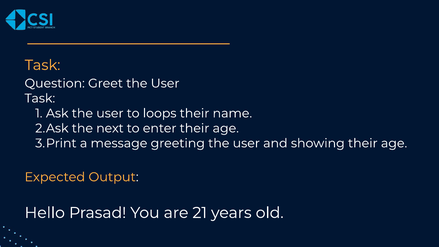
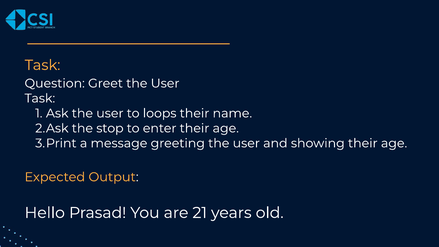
next: next -> stop (110, 128)
